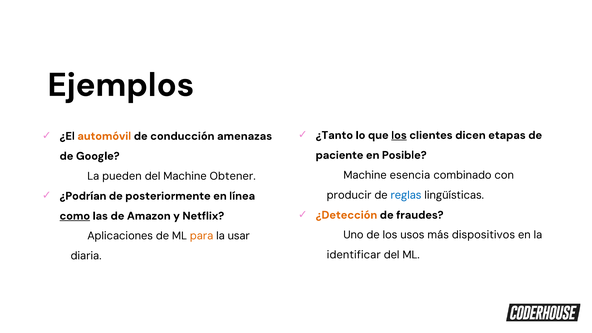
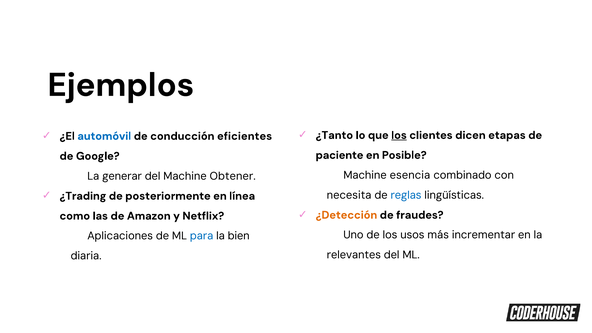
automóvil colour: orange -> blue (104, 136)
amenazas: amenazas -> eficientes (245, 136)
pueden: pueden -> generar (122, 176)
¿Podrían: ¿Podrían -> ¿Trading (83, 196)
producir: producir -> necesita (349, 195)
como underline: present -> none (75, 216)
dispositivos: dispositivos -> incrementar (484, 235)
para colour: orange -> blue (202, 236)
usar: usar -> bien (239, 236)
identificar: identificar -> relevantes (354, 255)
